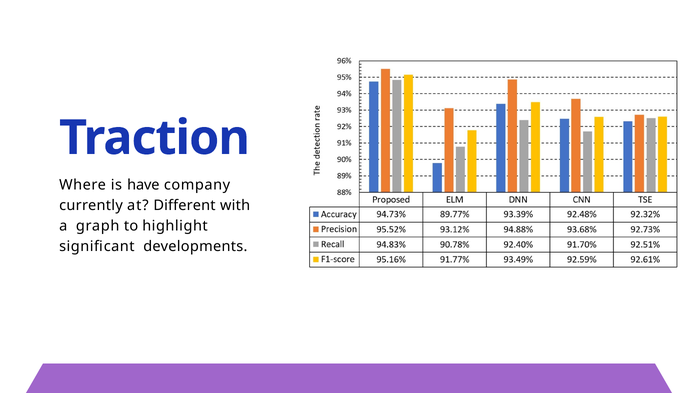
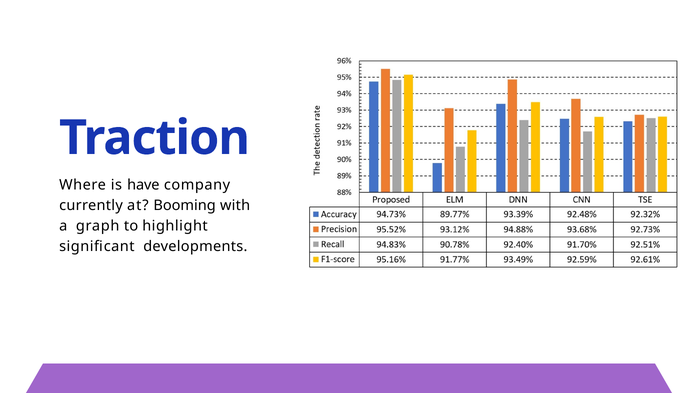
Different: Different -> Booming (185, 205)
